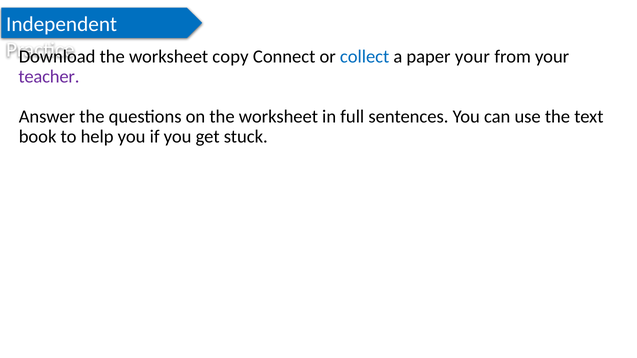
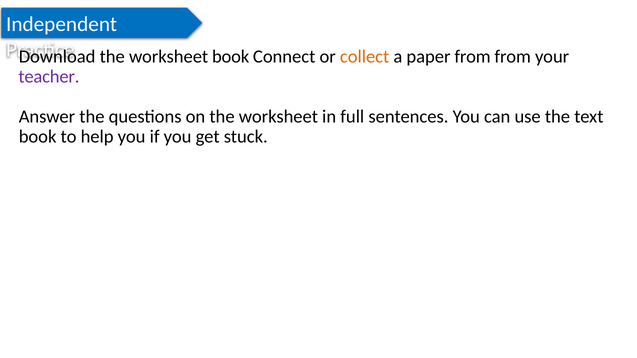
worksheet copy: copy -> book (231, 56)
collect colour: blue -> orange (365, 56)
paper your: your -> from (473, 56)
